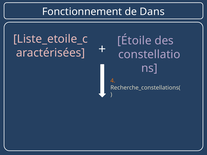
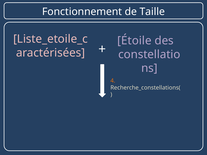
Dans: Dans -> Taille (152, 12)
